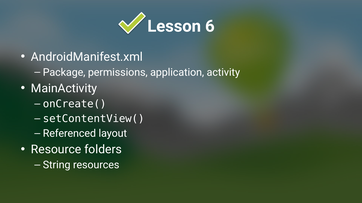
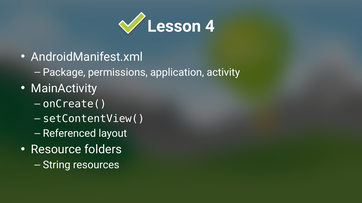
6: 6 -> 4 (210, 26)
